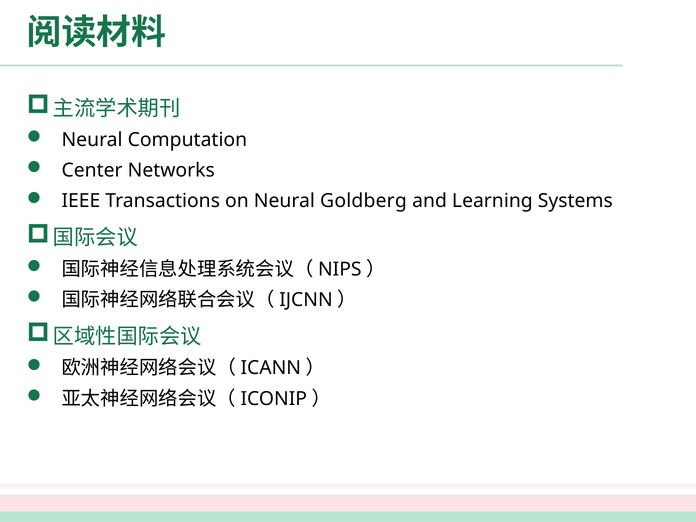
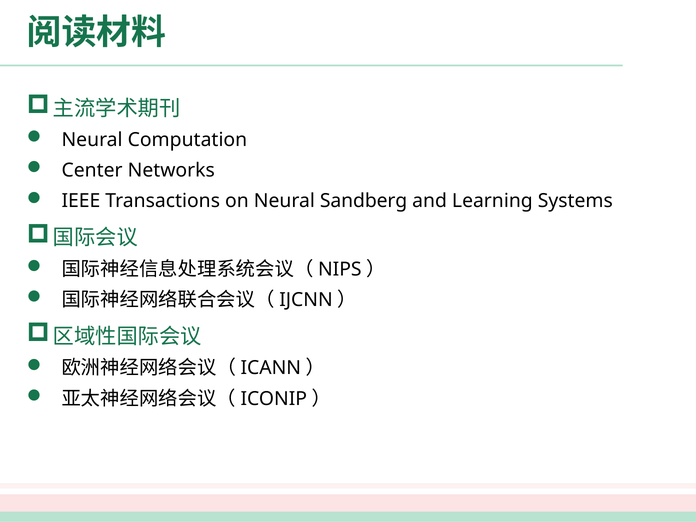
Goldberg: Goldberg -> Sandberg (364, 201)
